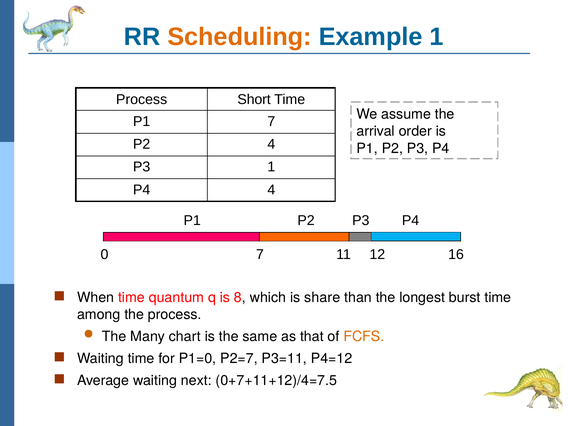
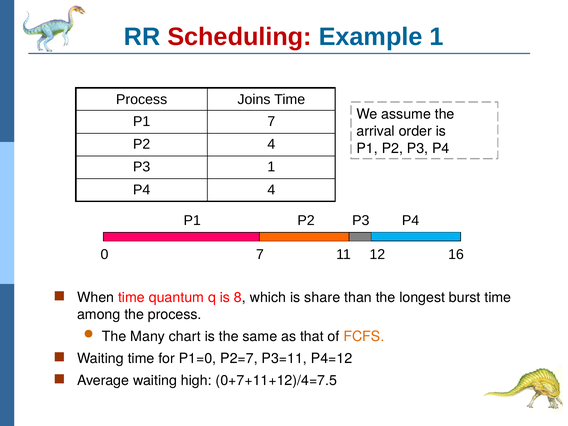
Scheduling colour: orange -> red (240, 37)
Short: Short -> Joins (254, 99)
next: next -> high (196, 381)
